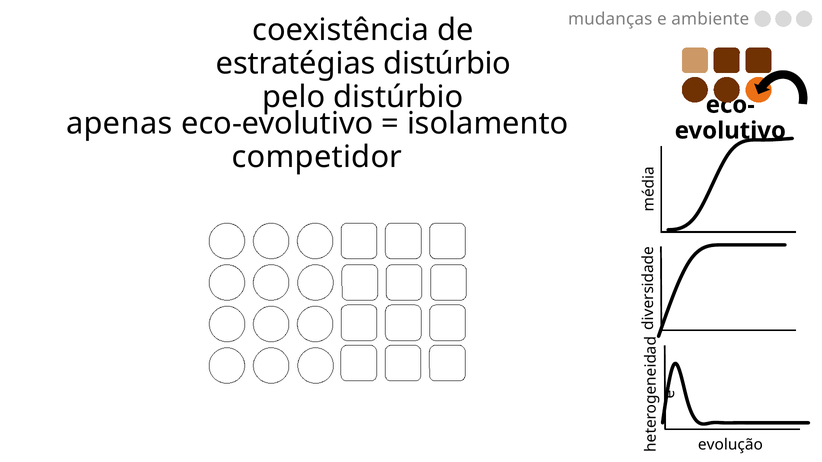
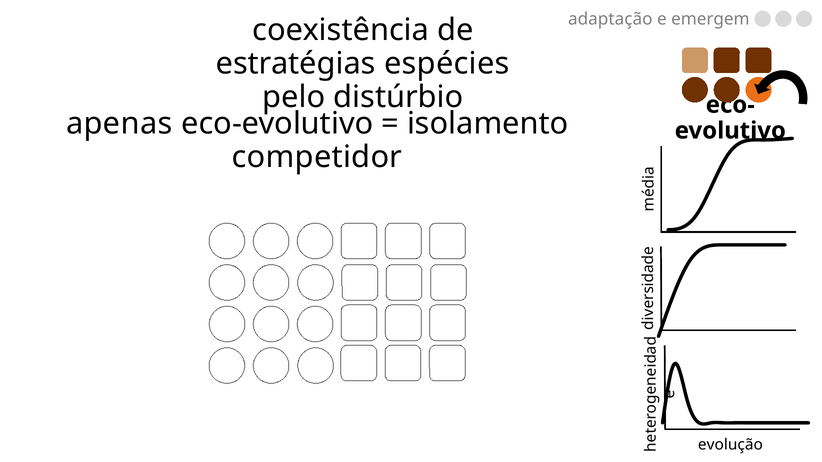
mudanças: mudanças -> adaptação (610, 19)
ambiente: ambiente -> emergem (710, 19)
estratégias distúrbio: distúrbio -> espécies (447, 64)
